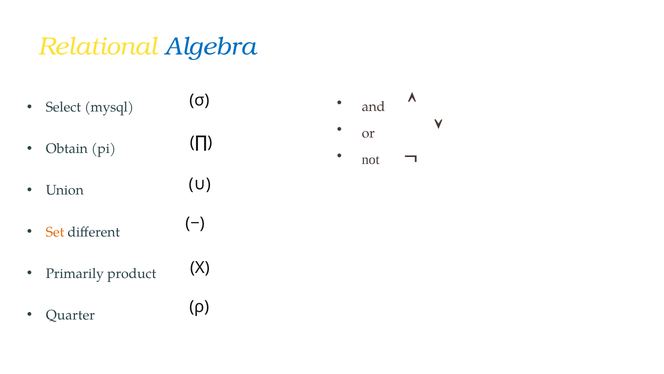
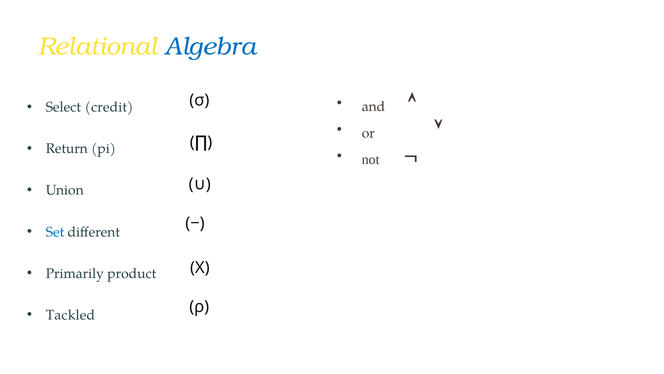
mysql: mysql -> credit (109, 107)
Obtain: Obtain -> Return (67, 149)
Set colour: orange -> blue (55, 232)
Quarter: Quarter -> Tackled (70, 315)
